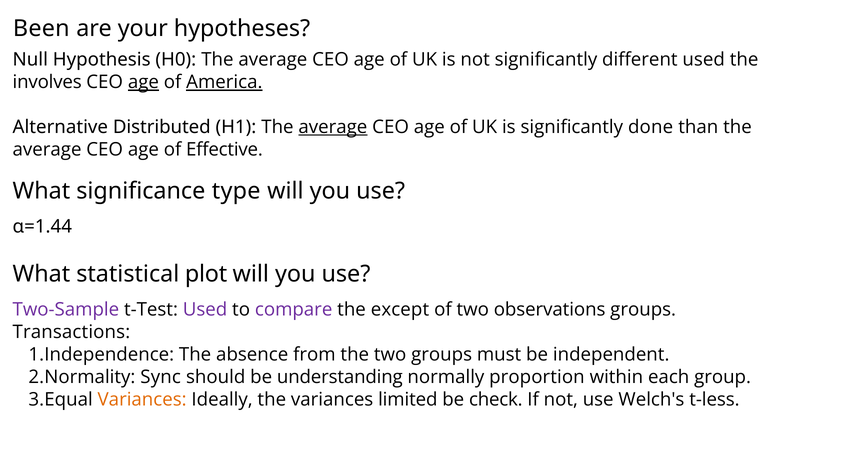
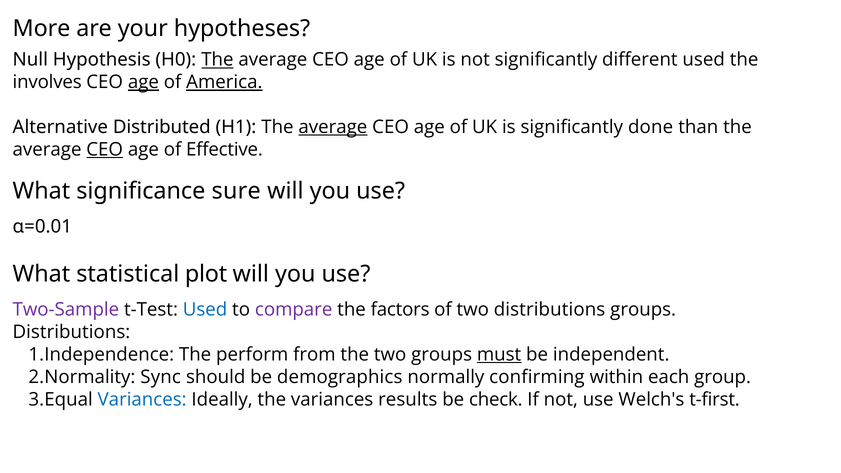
Been: Been -> More (41, 29)
The underline: none -> present (217, 60)
CEO underline: none -> present (105, 150)
type: type -> sure (236, 191)
α=1.44: α=1.44 -> α=0.01 (42, 227)
Used colour: purple -> blue (205, 310)
except: except -> factors (400, 310)
two observations: observations -> distributions (550, 310)
Transactions: Transactions -> Distributions (71, 332)
absence: absence -> perform (252, 355)
must underline: none -> present (499, 355)
understanding: understanding -> demographics (340, 377)
proportion: proportion -> confirming (537, 377)
Variances colour: orange -> blue (142, 399)
limited: limited -> results (408, 399)
t-less: t-less -> t-first (715, 399)
